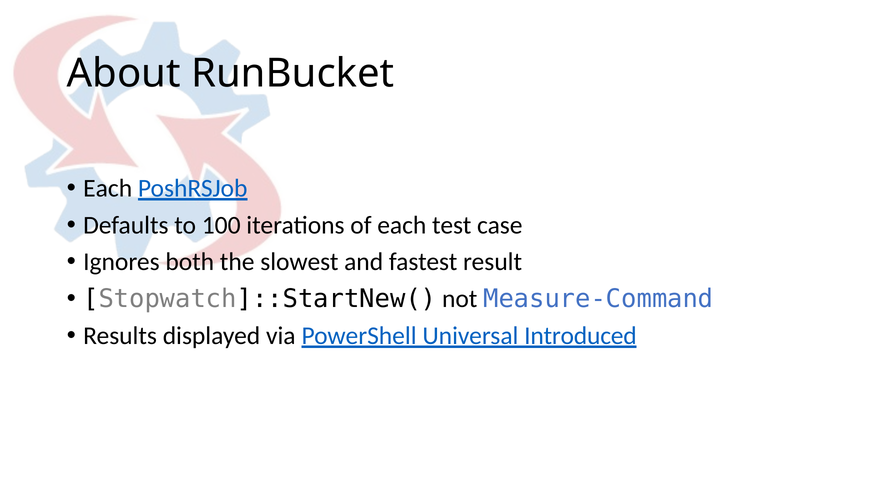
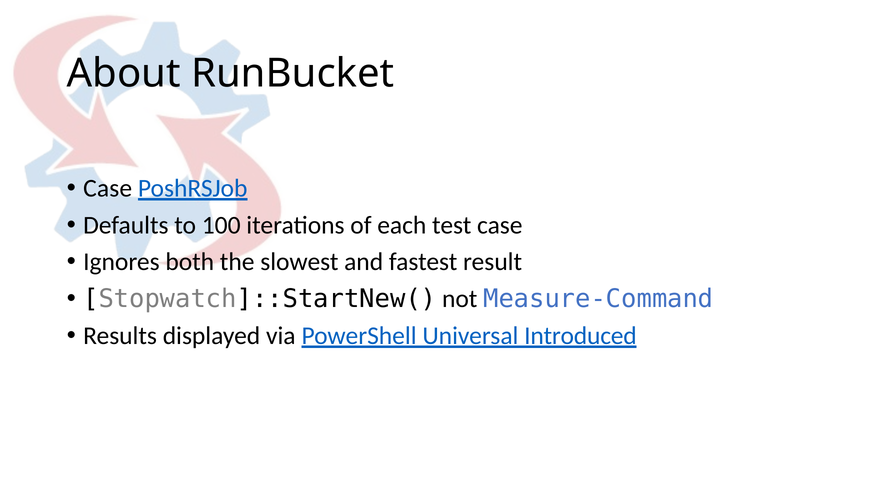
Each: Each -> Case (108, 188)
